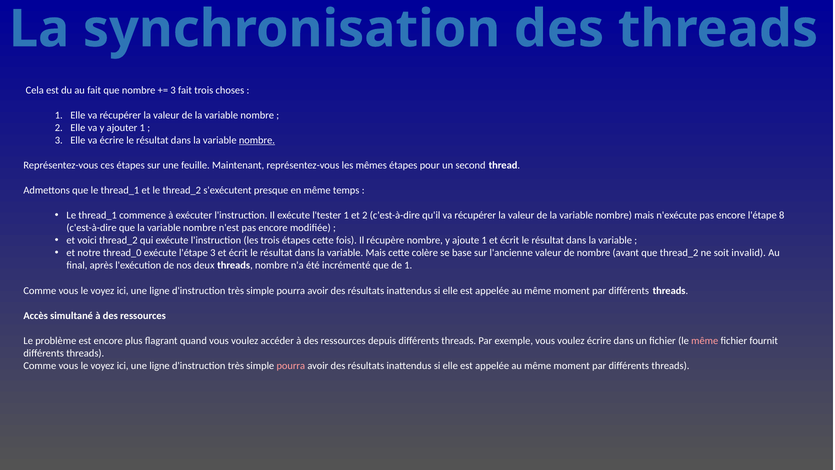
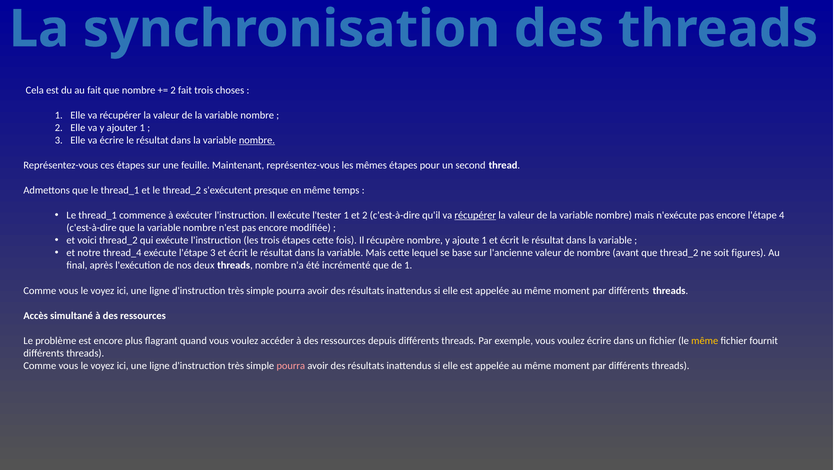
3: 3 -> 2 (173, 90)
récupérer underline: none -> present (475, 215)
8: 8 -> 4 (782, 215)
thread_0: thread_0 -> thread_4 (122, 253)
colère: colère -> lequel (425, 253)
invalid: invalid -> figures (749, 253)
même colour: pink -> yellow (705, 340)
